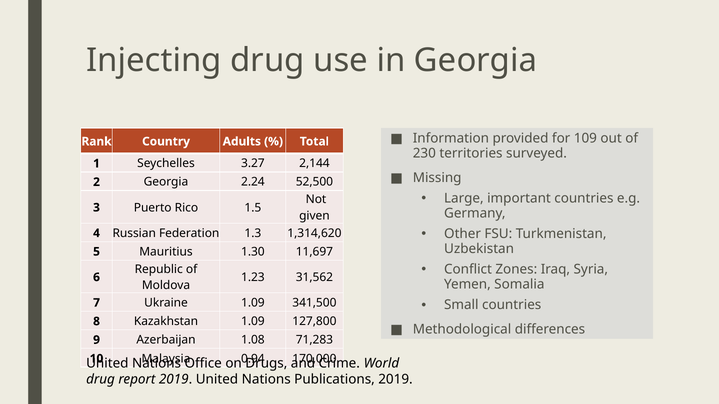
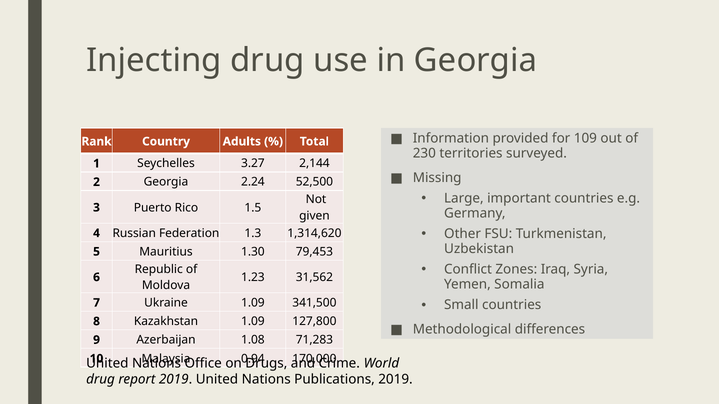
11,697: 11,697 -> 79,453 (314, 252)
